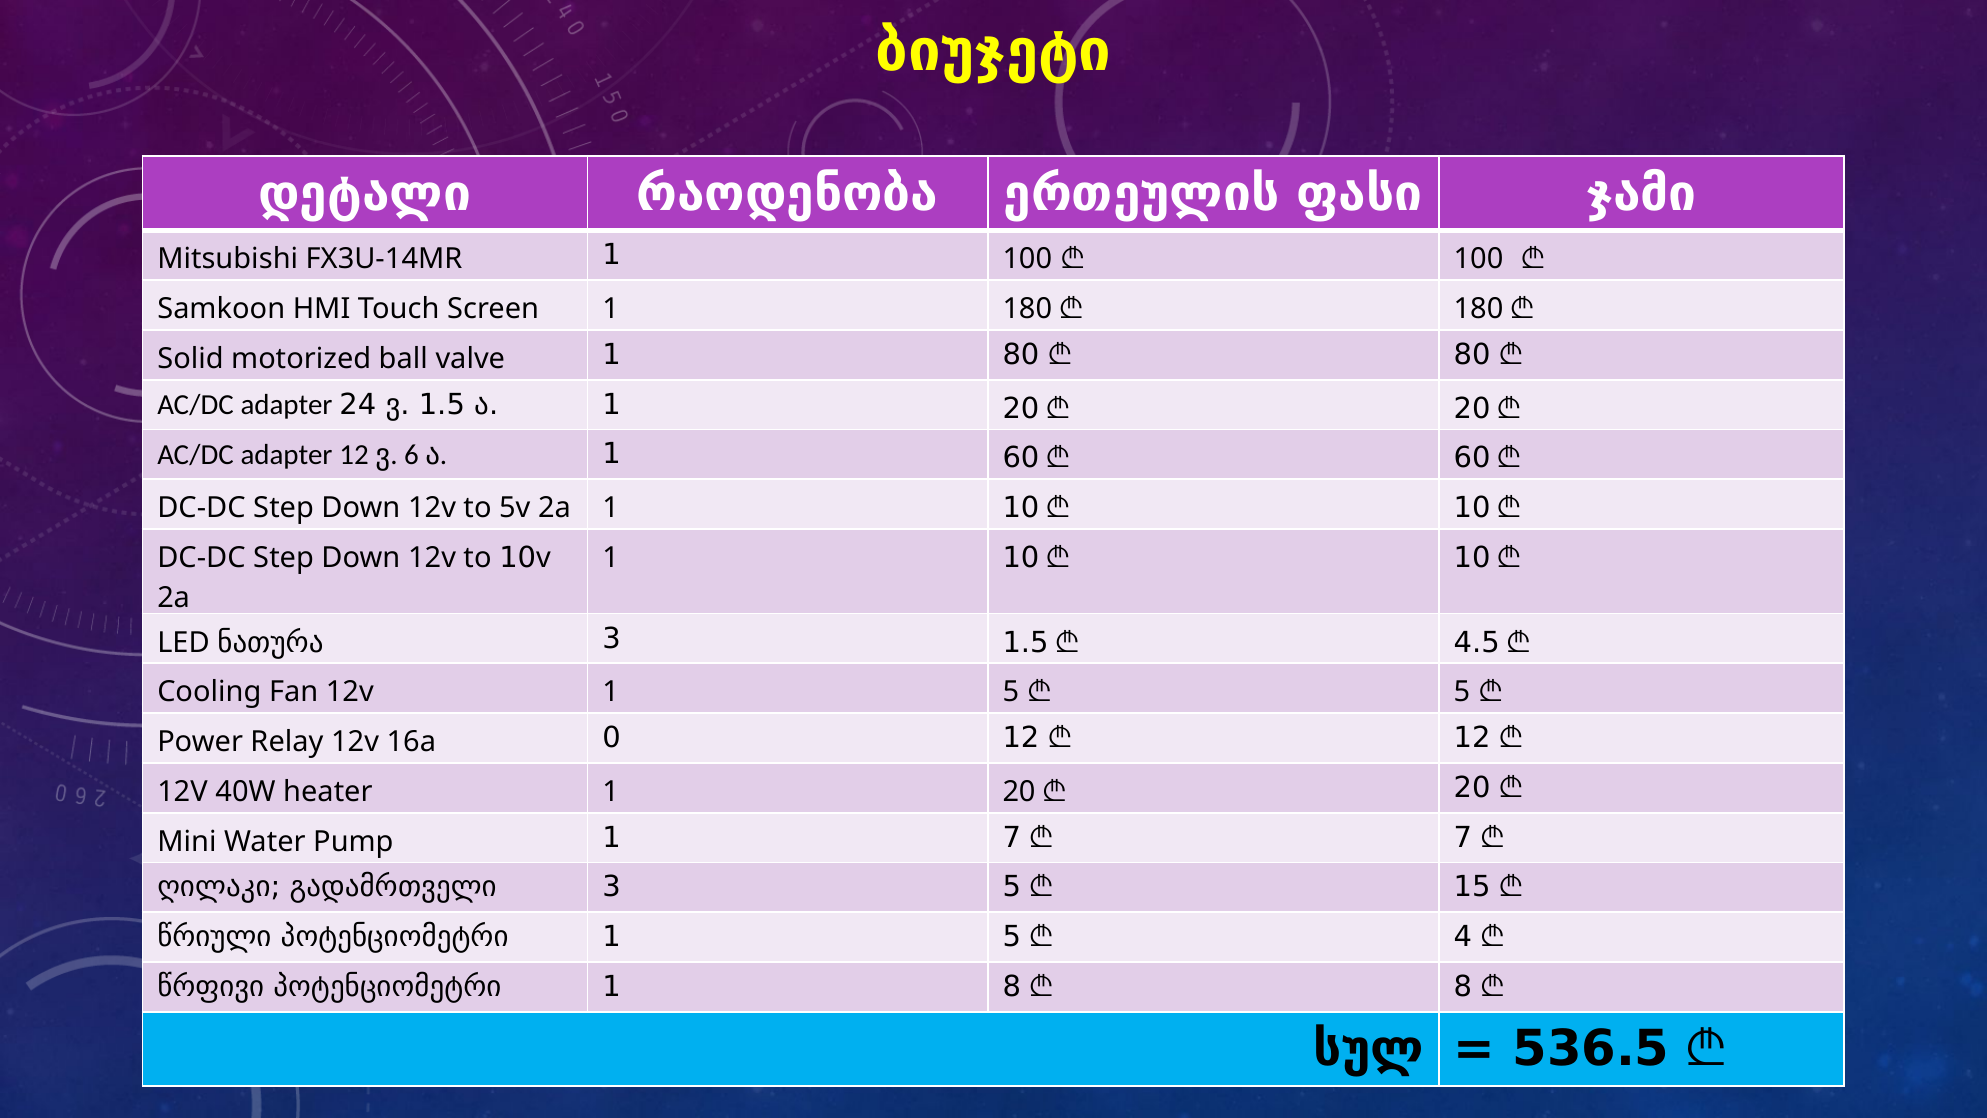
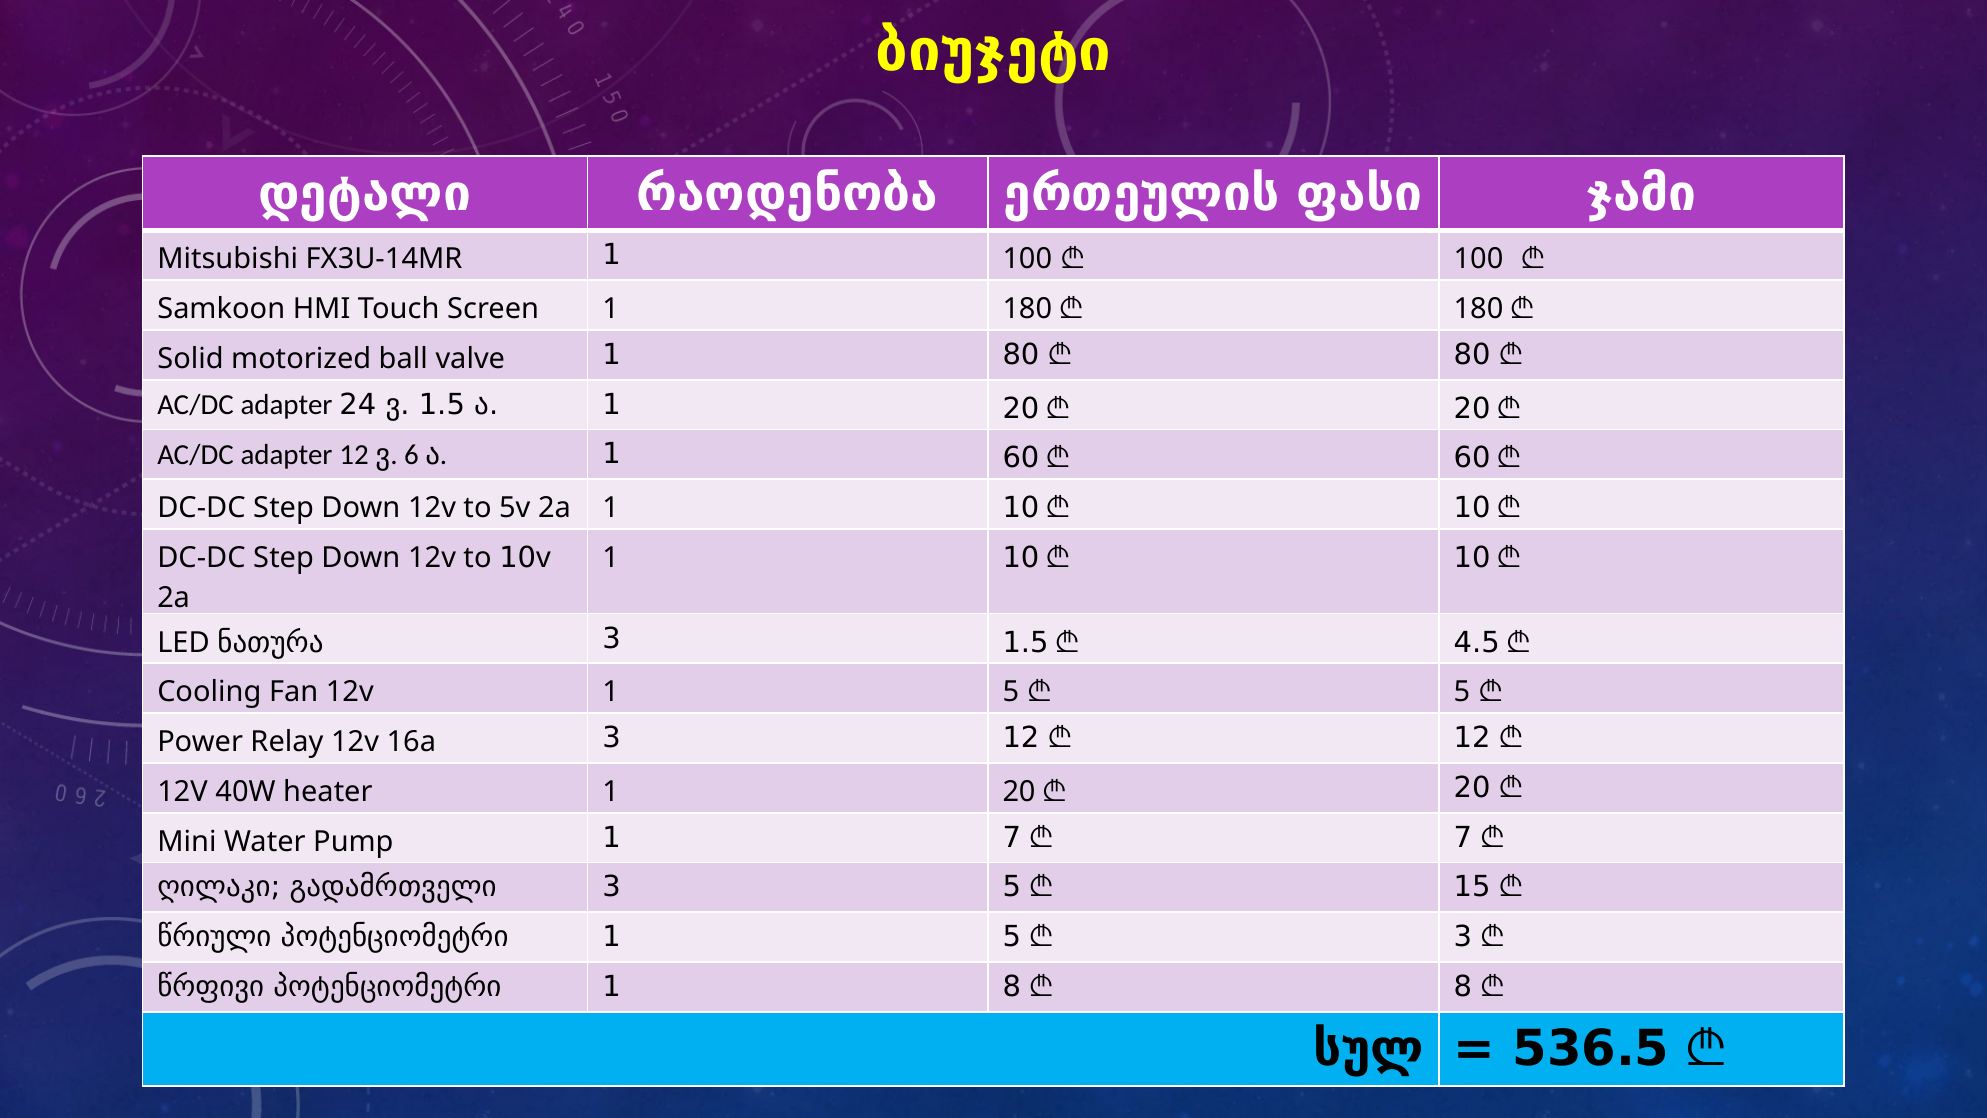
16a 0: 0 -> 3 (612, 738)
4: 4 -> 3 (1463, 937)
